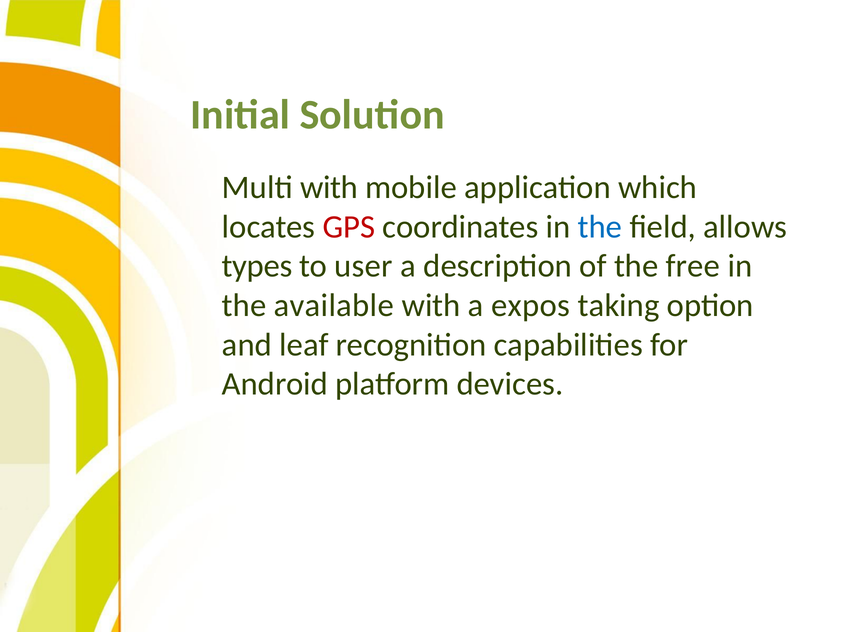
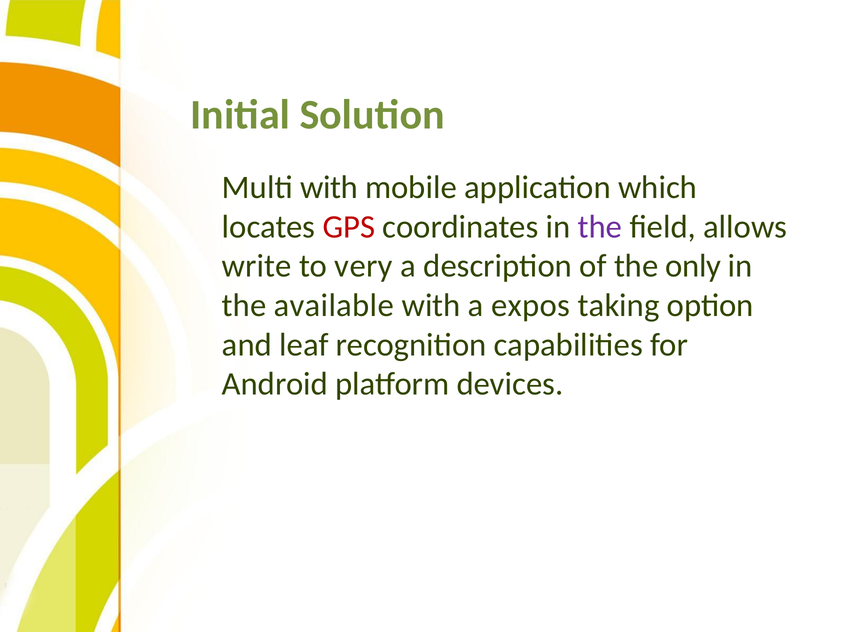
the colour: blue -> purple (600, 227)
types: types -> write (257, 266)
user: user -> very (364, 266)
free: free -> only (693, 266)
